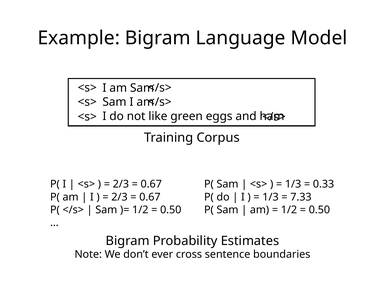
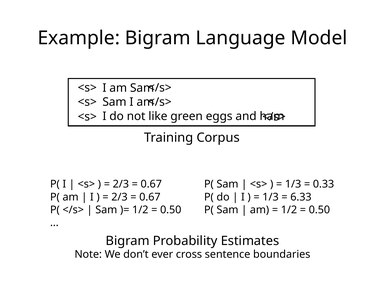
7.33: 7.33 -> 6.33 (301, 197)
